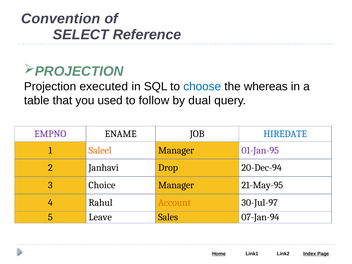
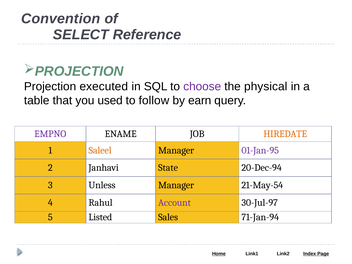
choose colour: blue -> purple (202, 86)
whereas: whereas -> physical (266, 86)
dual: dual -> earn (200, 101)
HIREDATE colour: blue -> orange (285, 134)
Drop: Drop -> State (168, 168)
Choice: Choice -> Unless (102, 185)
21-May-95: 21-May-95 -> 21-May-54 (262, 185)
Account colour: orange -> purple (174, 203)
Leave: Leave -> Listed (100, 217)
07-Jan-94: 07-Jan-94 -> 71-Jan-94 (260, 217)
